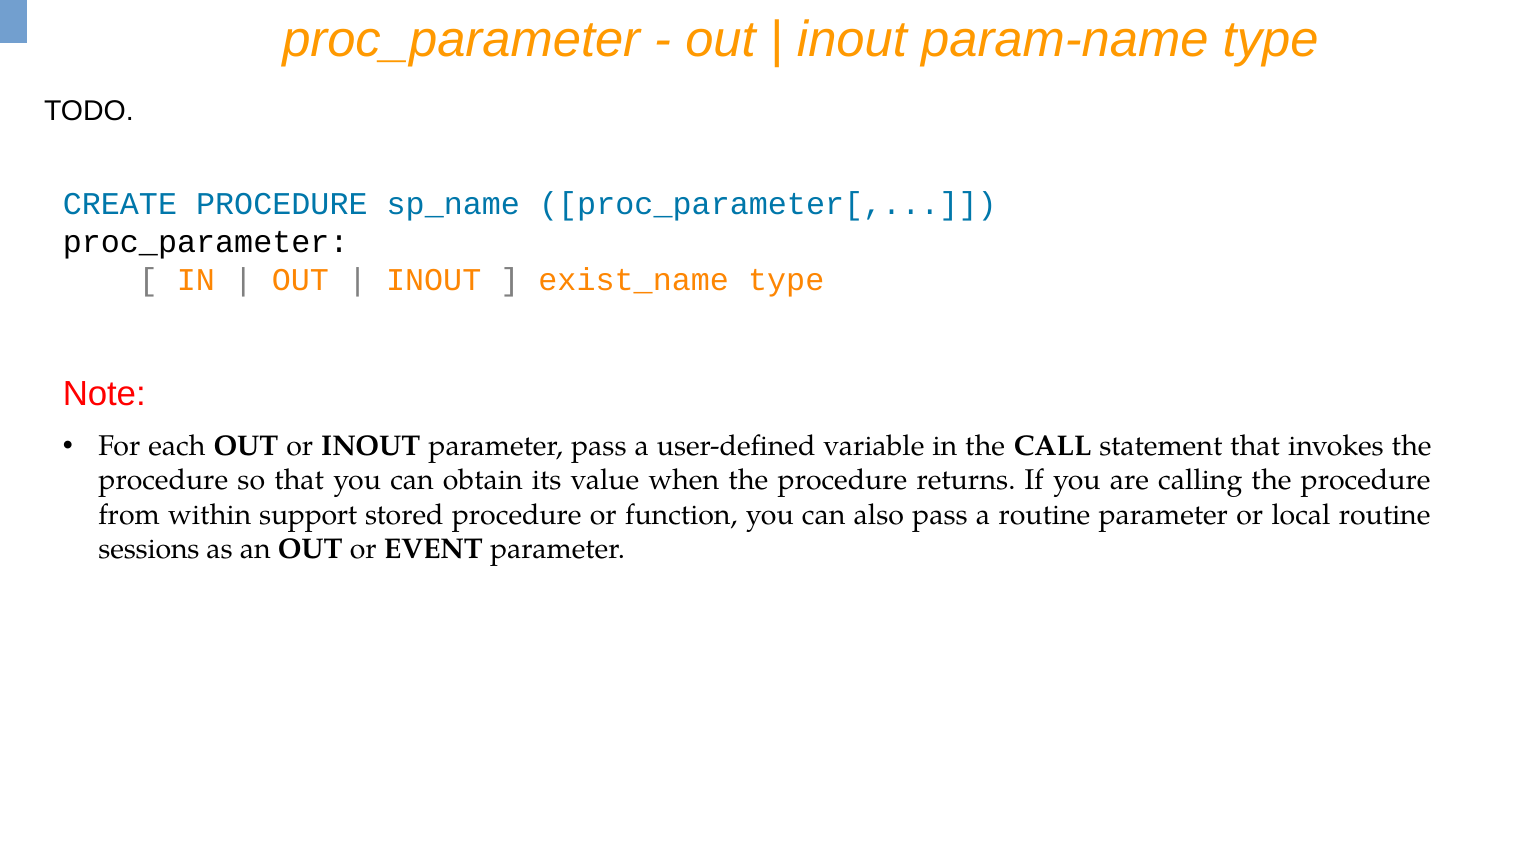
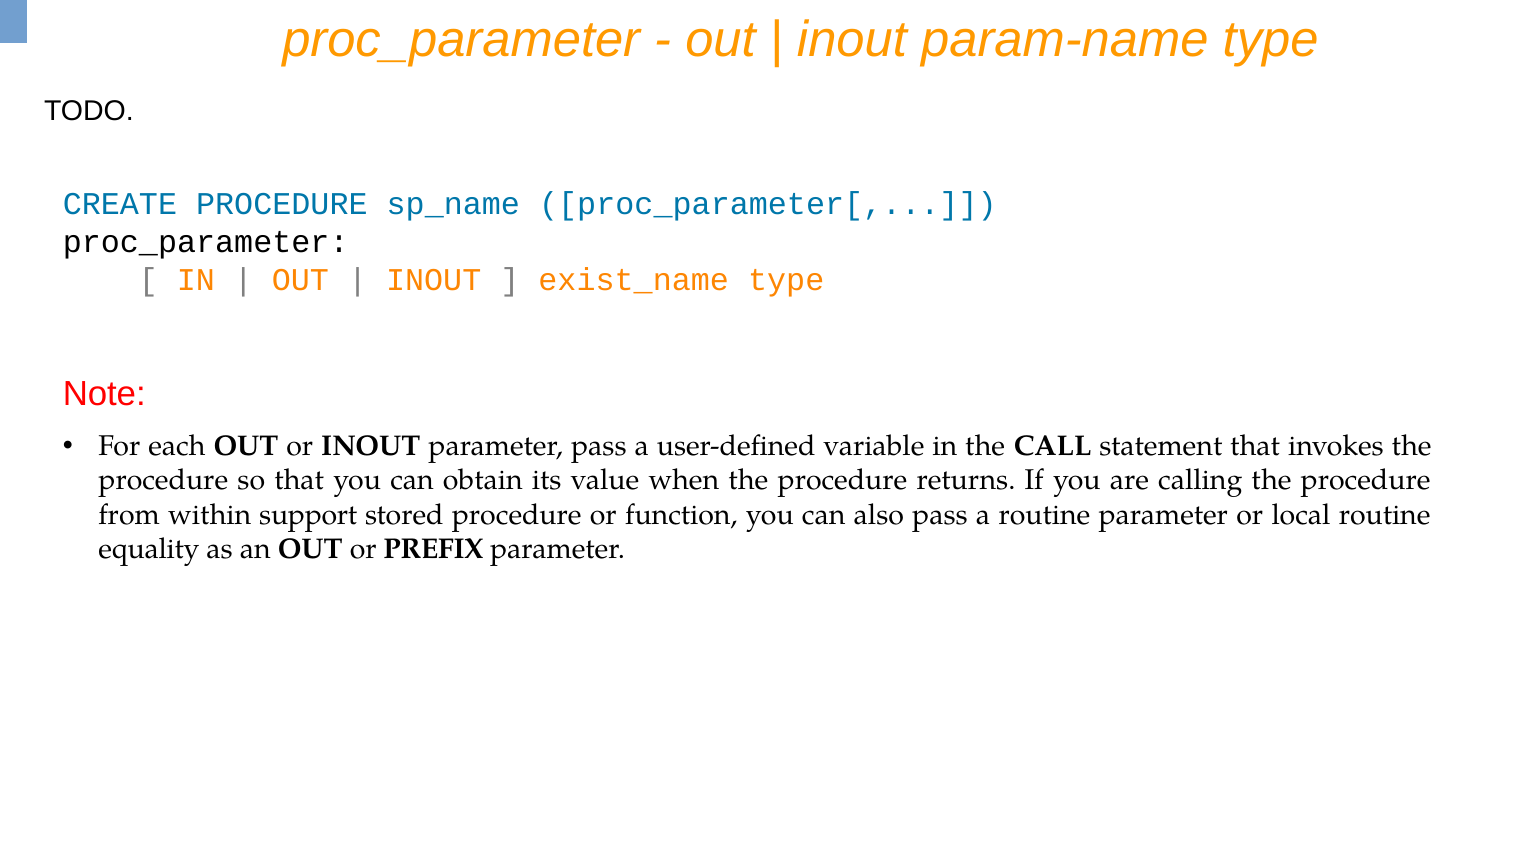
sessions: sessions -> equality (149, 549)
EVENT: EVENT -> PREFIX (433, 549)
